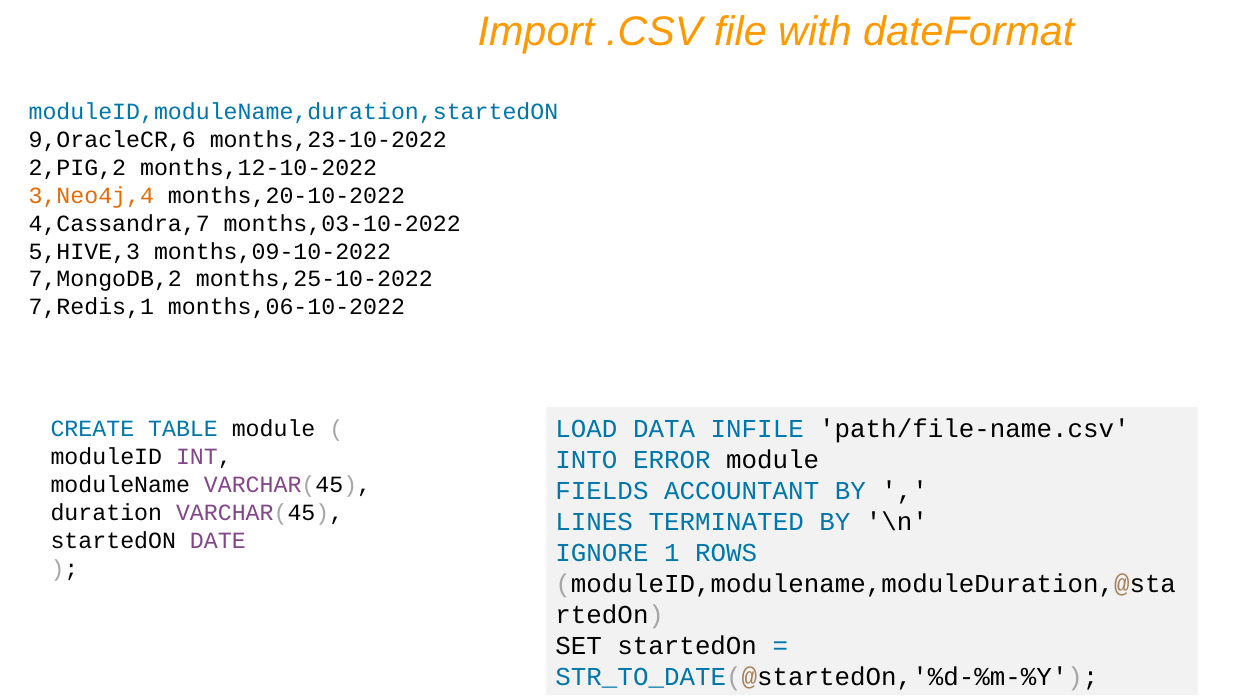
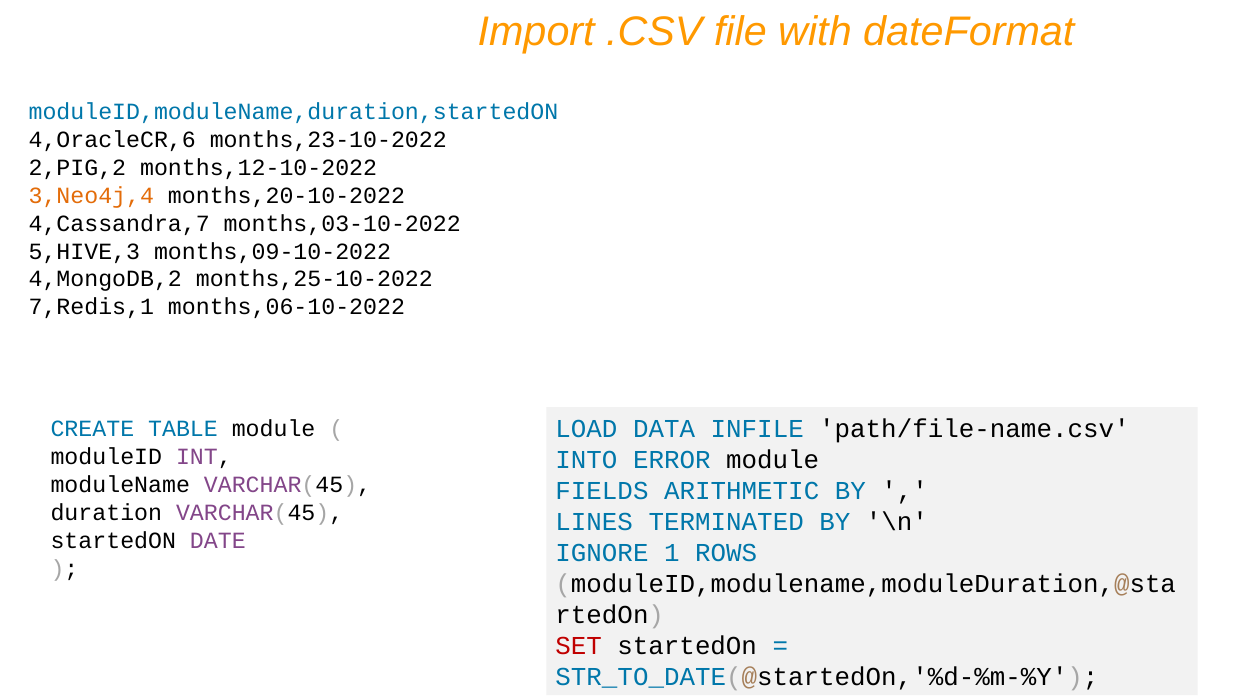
9,OracleCR,6: 9,OracleCR,6 -> 4,OracleCR,6 (112, 140)
7,MongoDB,2: 7,MongoDB,2 -> 4,MongoDB,2 (105, 279)
ACCOUNTANT: ACCOUNTANT -> ARITHMETIC (742, 491)
SET colour: black -> red (579, 646)
